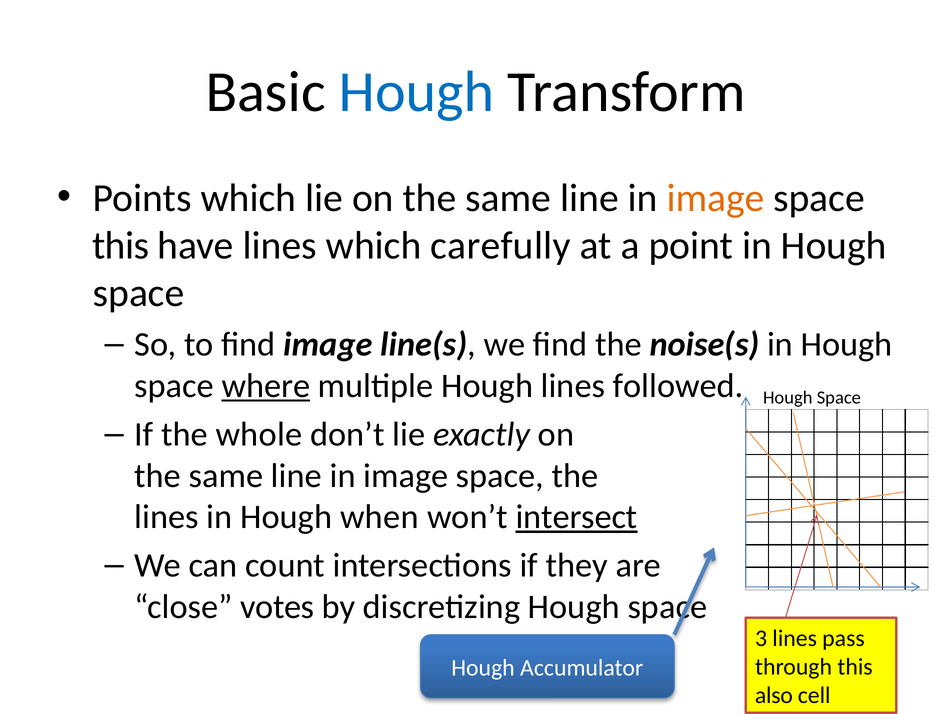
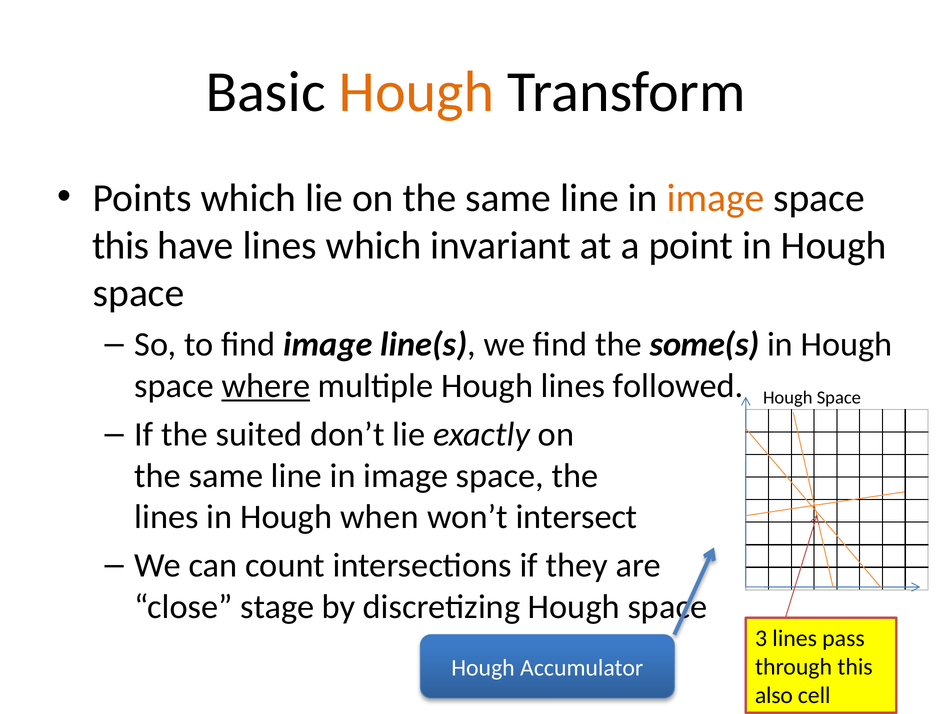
Hough colour: blue -> orange (417, 92)
carefully: carefully -> invariant (501, 246)
noise(s: noise(s -> some(s (705, 345)
whole: whole -> suited (259, 434)
intersect underline: present -> none (576, 517)
votes: votes -> stage (277, 607)
